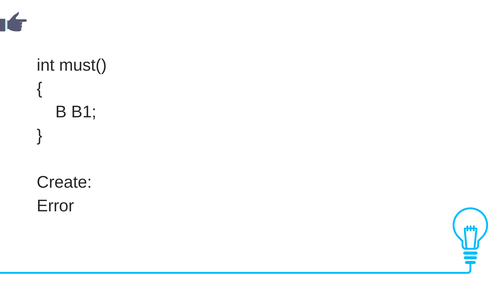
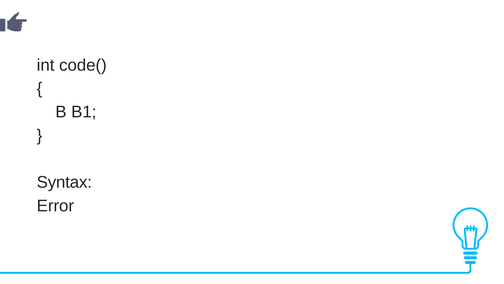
must(: must( -> code( (83, 65)
Create: Create -> Syntax (64, 182)
